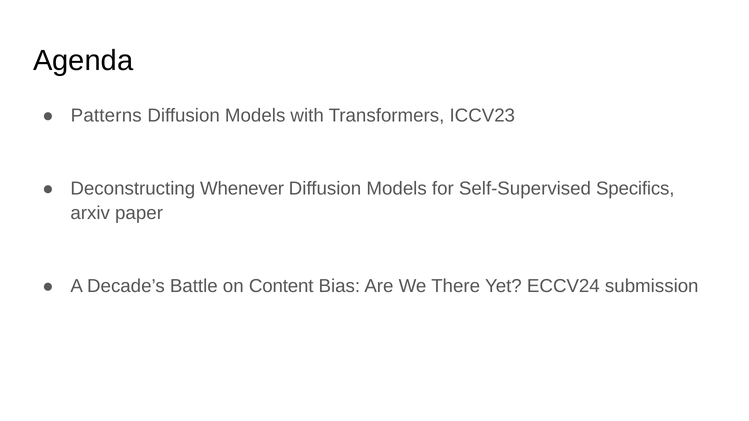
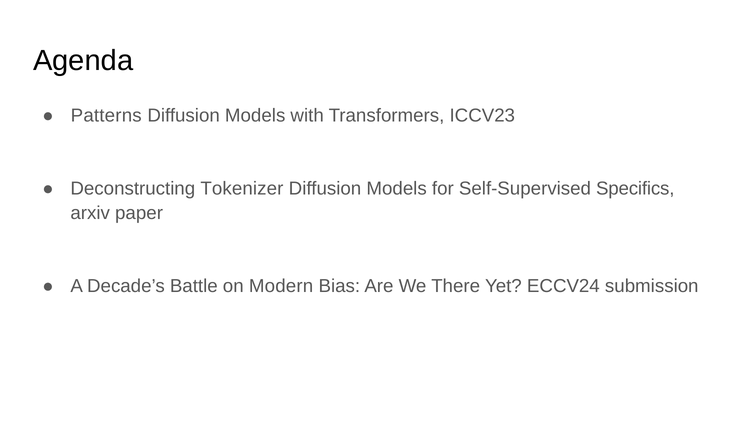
Whenever: Whenever -> Tokenizer (242, 189)
Content: Content -> Modern (281, 286)
